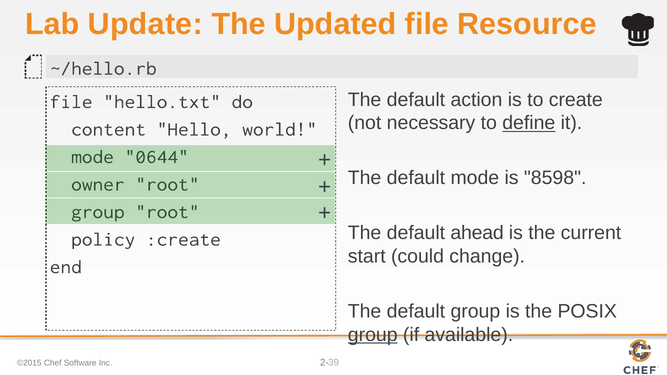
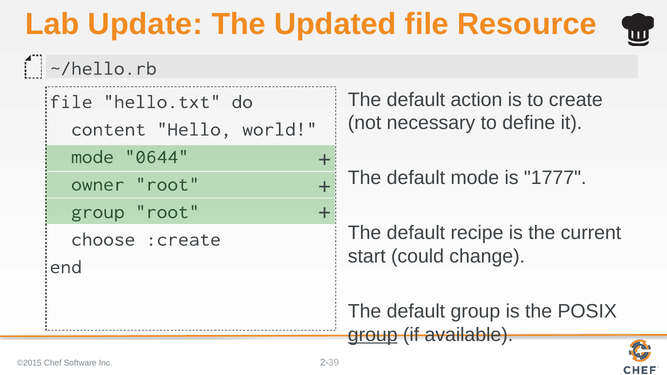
define underline: present -> none (529, 123)
8598: 8598 -> 1777 (555, 178)
ahead: ahead -> recipe (477, 233)
policy: policy -> choose (103, 239)
